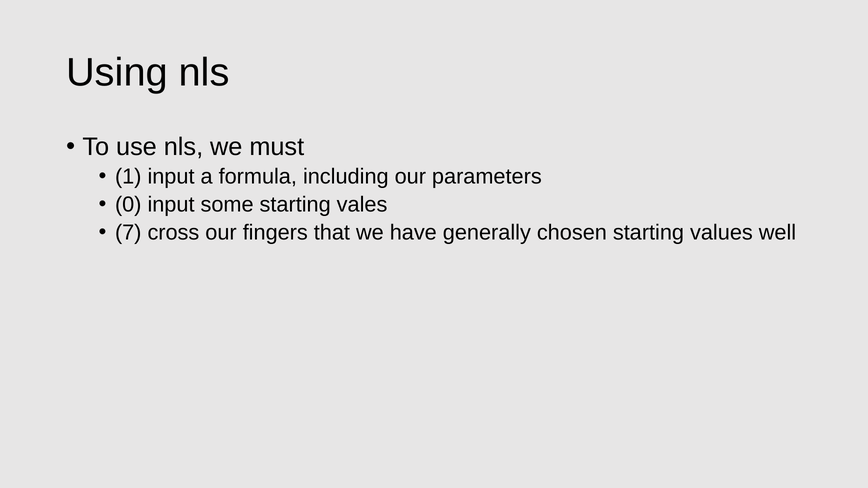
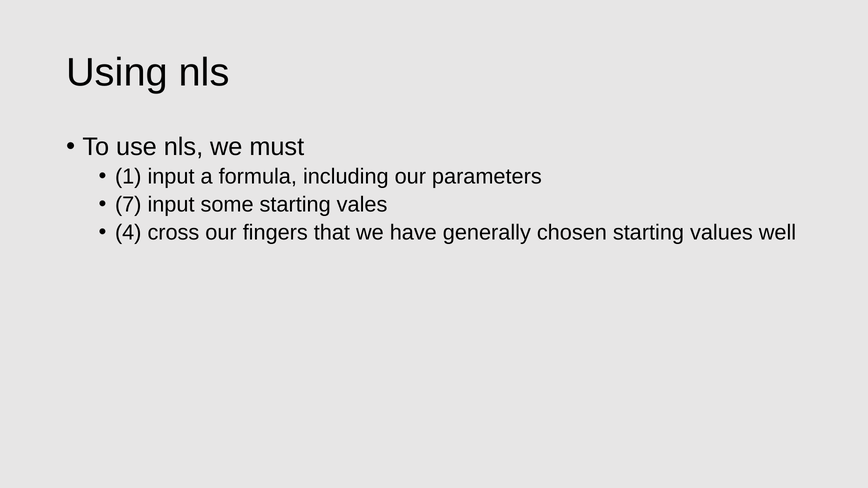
0: 0 -> 7 (128, 205)
7: 7 -> 4 (128, 233)
